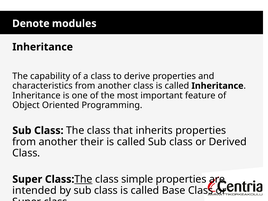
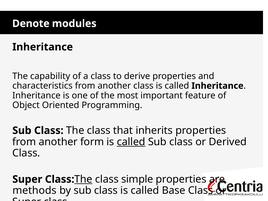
their: their -> form (92, 142)
called underline: none -> present (131, 142)
intended: intended -> methods (35, 191)
